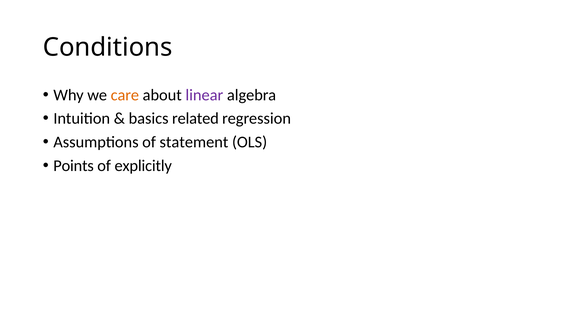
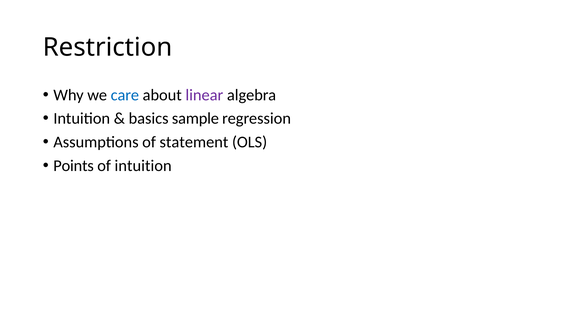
Conditions: Conditions -> Restriction (108, 47)
care colour: orange -> blue (125, 95)
related: related -> sample (195, 119)
of explicitly: explicitly -> intuition (143, 166)
